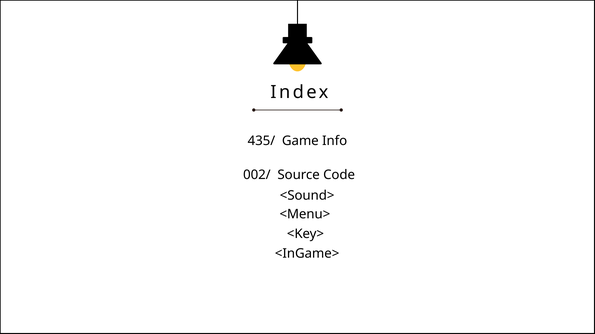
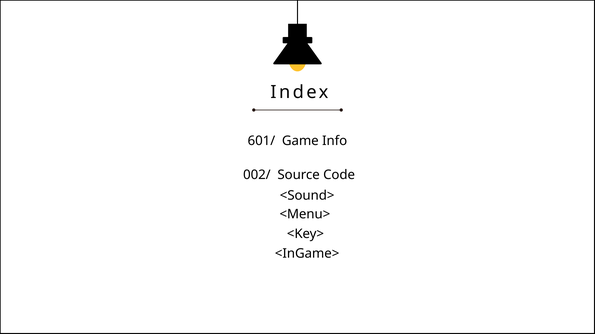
435/: 435/ -> 601/ (261, 141)
